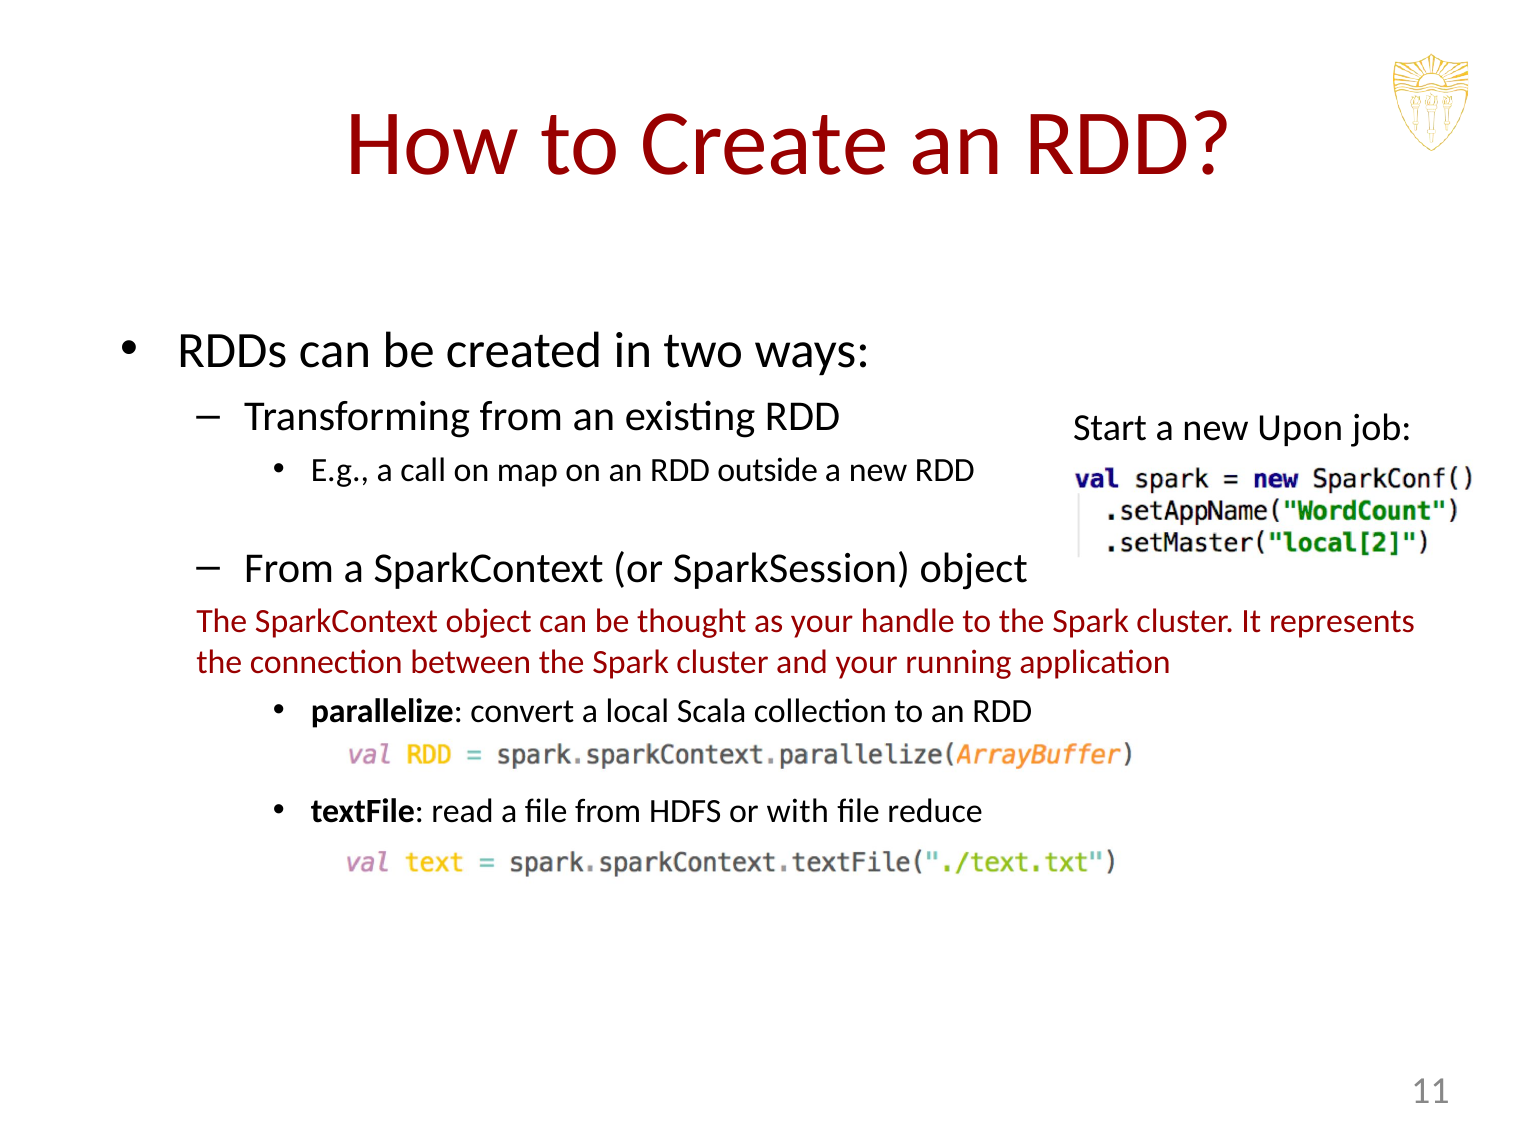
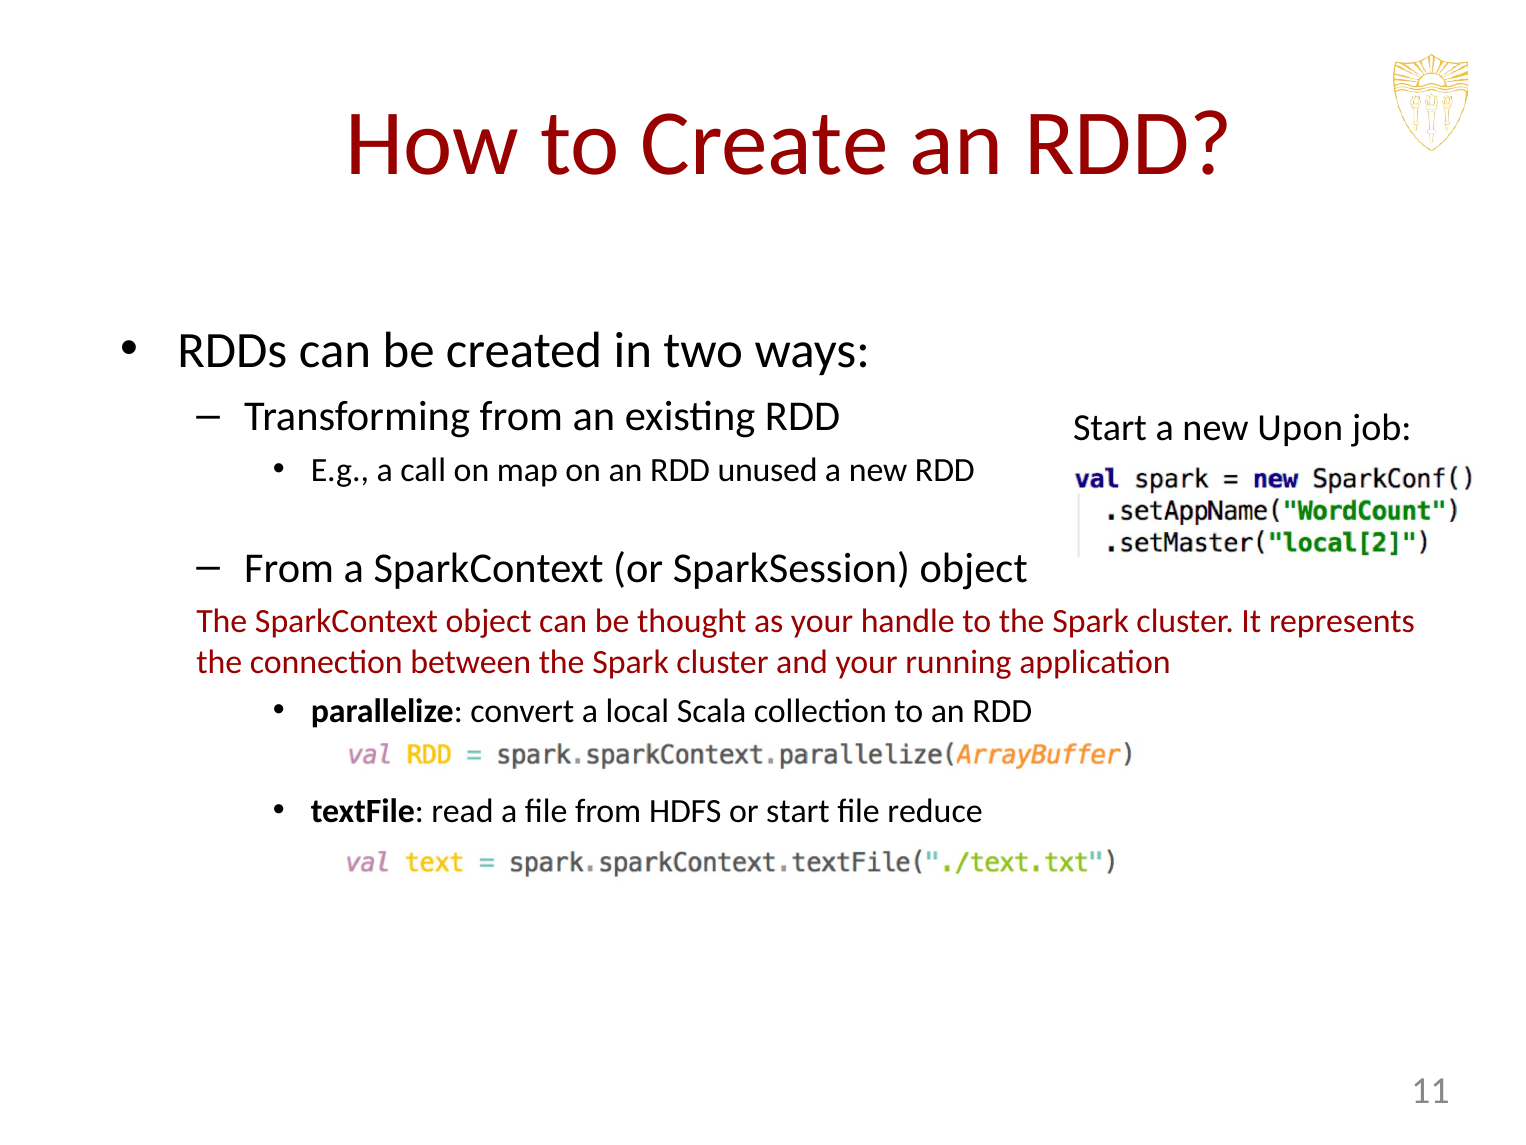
outside: outside -> unused (768, 470)
or with: with -> start (798, 811)
